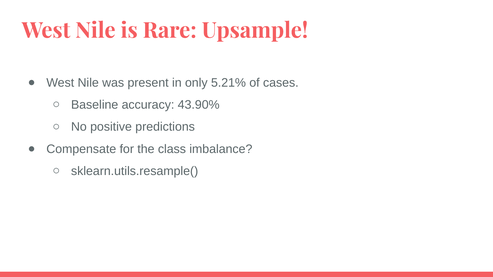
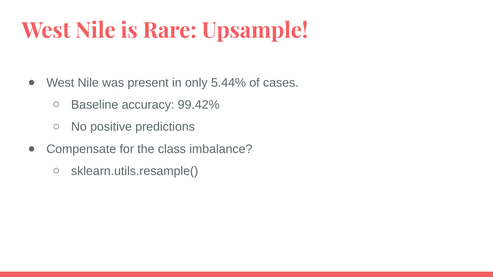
5.21%: 5.21% -> 5.44% (228, 83)
43.90%: 43.90% -> 99.42% (199, 105)
